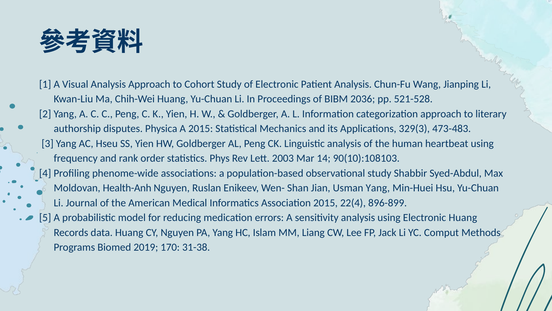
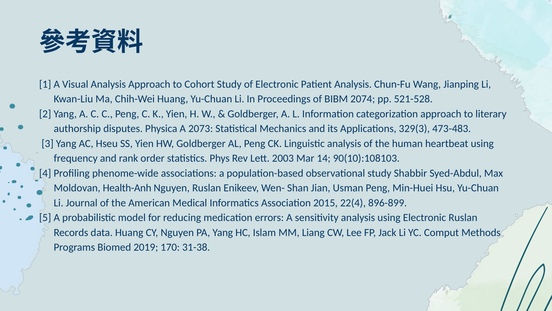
2036: 2036 -> 2074 (363, 99)
A 2015: 2015 -> 2073 (201, 129)
Usman Yang: Yang -> Peng (378, 188)
Electronic Huang: Huang -> Ruslan (463, 217)
